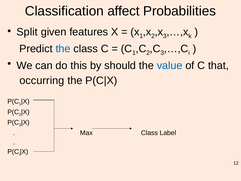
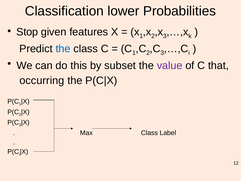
affect: affect -> lower (123, 11)
Split: Split -> Stop (27, 32)
should: should -> subset (120, 65)
value colour: blue -> purple (170, 65)
